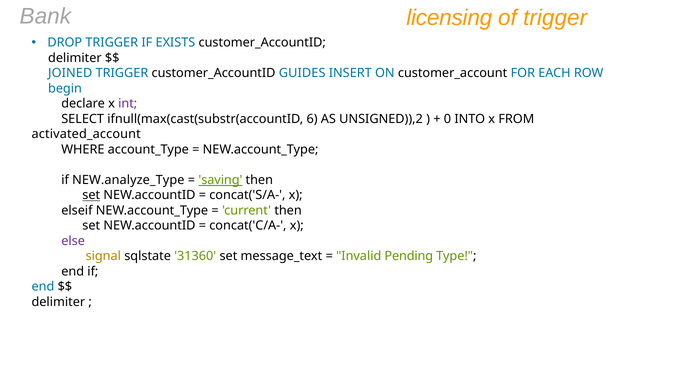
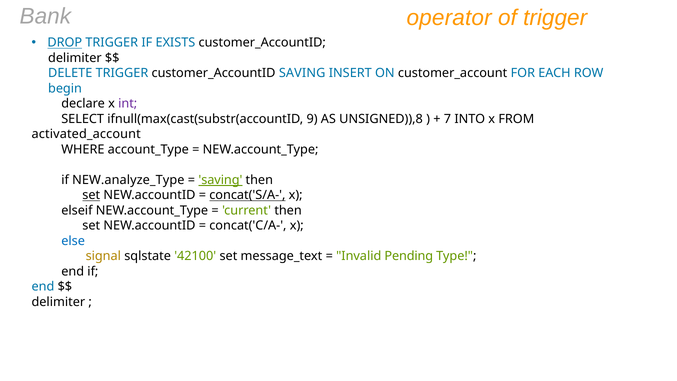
licensing: licensing -> operator (449, 18)
DROP underline: none -> present (65, 43)
JOINED: JOINED -> DELETE (70, 73)
customer_AccountID GUIDES: GUIDES -> SAVING (302, 73)
6: 6 -> 9 (312, 119)
UNSIGNED)),2: UNSIGNED)),2 -> UNSIGNED)),8 (381, 119)
0: 0 -> 7 (447, 119)
concat('S/A- underline: none -> present (247, 195)
else colour: purple -> blue (73, 241)
31360: 31360 -> 42100 (195, 256)
